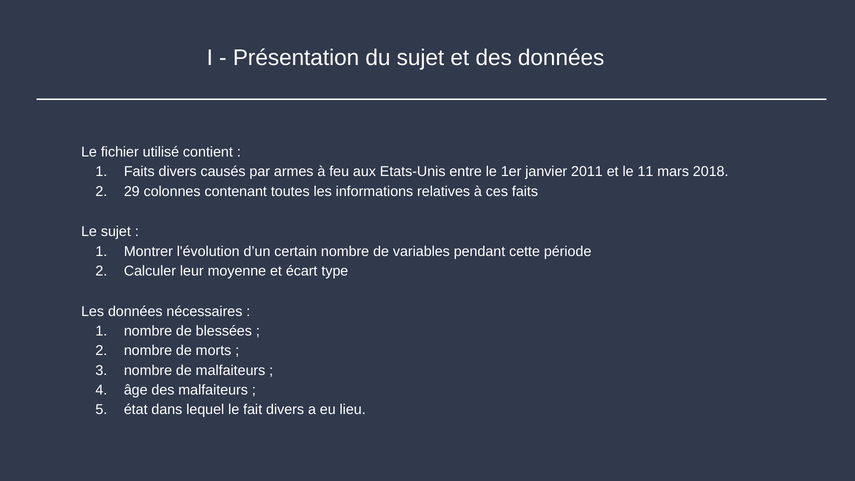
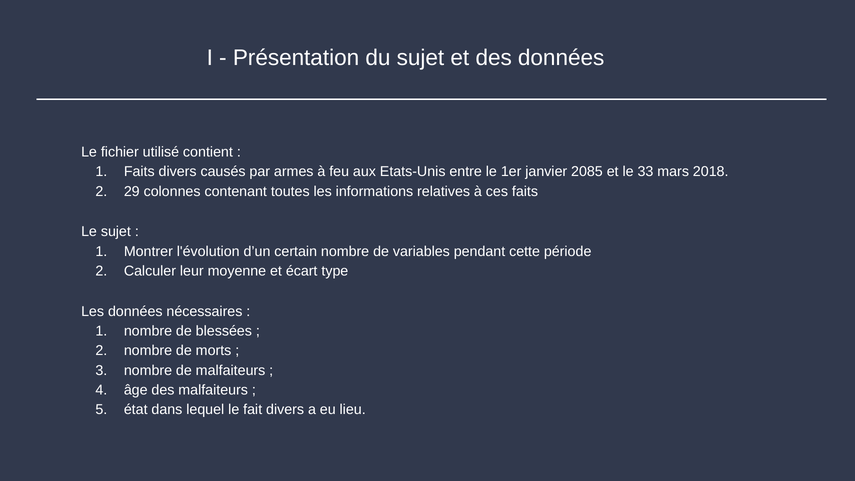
2011: 2011 -> 2085 (587, 172)
11: 11 -> 33 (645, 172)
